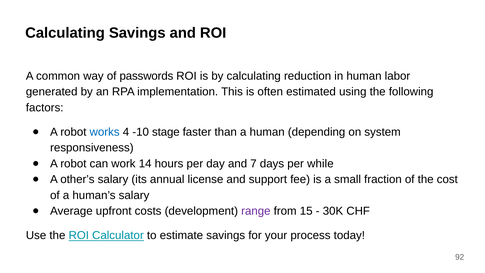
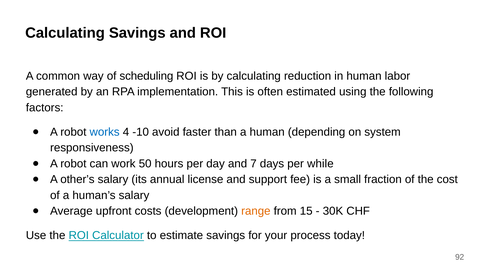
passwords: passwords -> scheduling (146, 76)
stage: stage -> avoid (166, 132)
14: 14 -> 50 (145, 164)
range colour: purple -> orange (256, 211)
